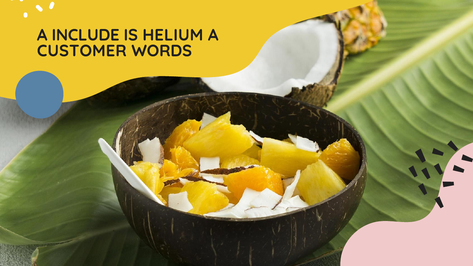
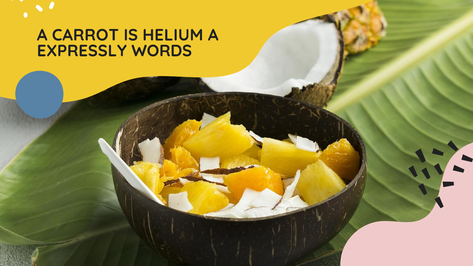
INCLUDE: INCLUDE -> CARROT (85, 35)
CUSTOMER: CUSTOMER -> EXPRESSLY (82, 51)
